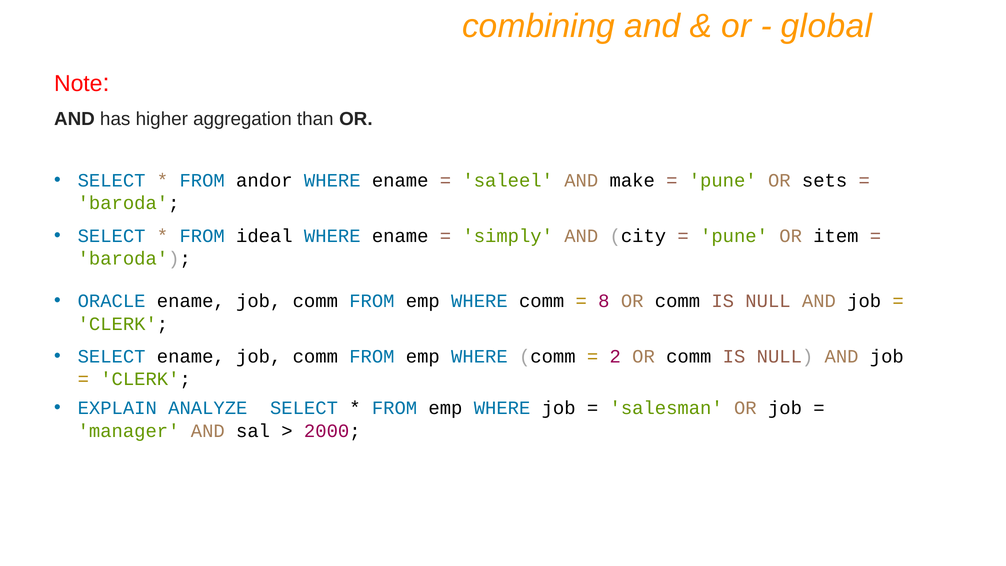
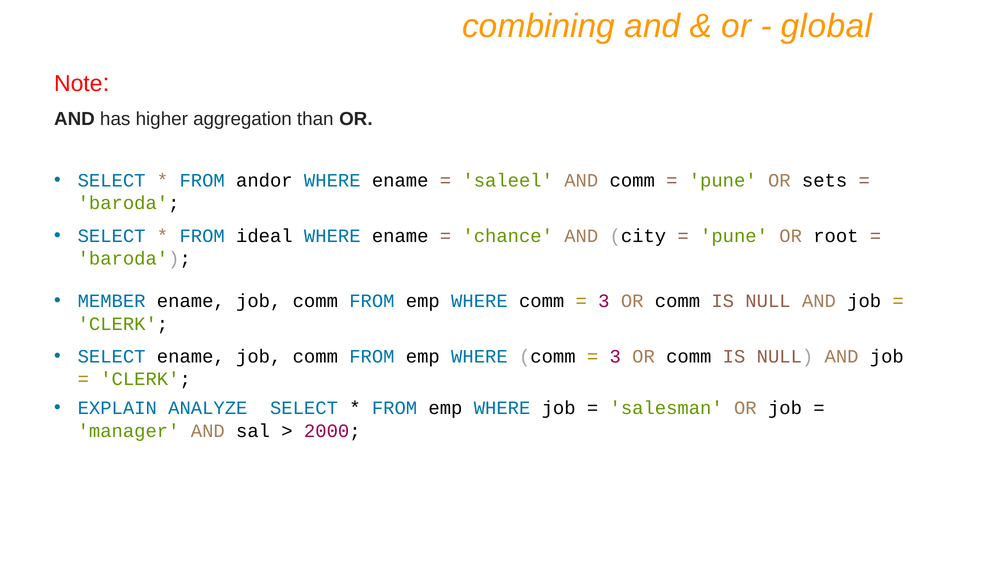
AND make: make -> comm (632, 180)
simply: simply -> chance (508, 236)
item: item -> root (836, 236)
ORACLE: ORACLE -> MEMBER (112, 301)
8: 8 -> 3 (604, 301)
2: 2 -> 3 (615, 356)
